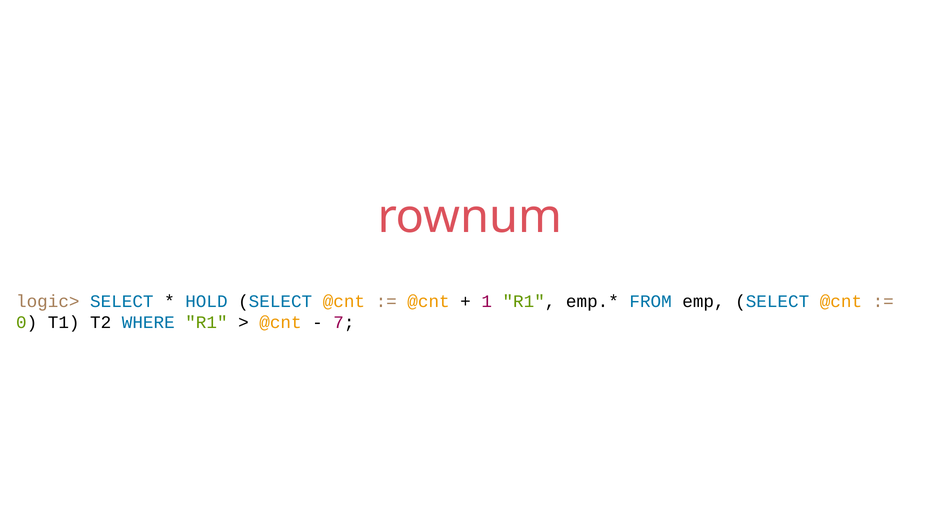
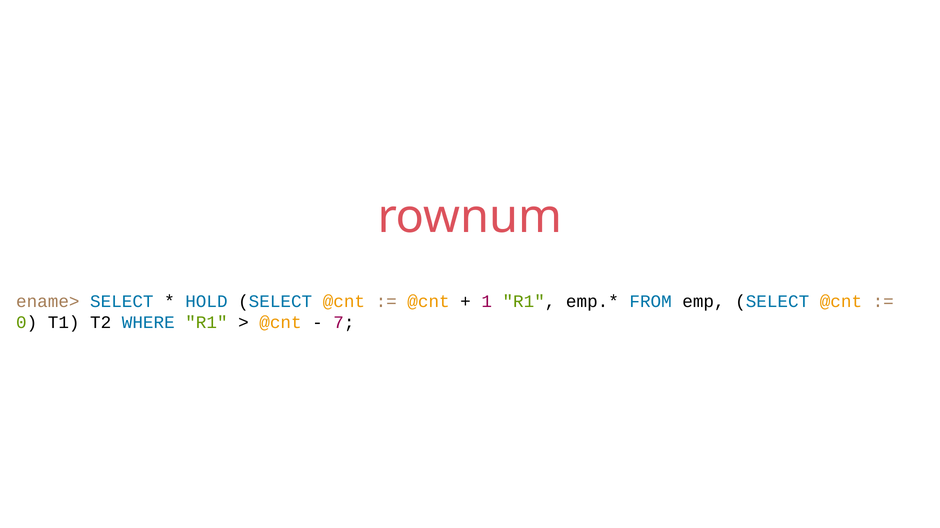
logic>: logic> -> ename> (48, 302)
